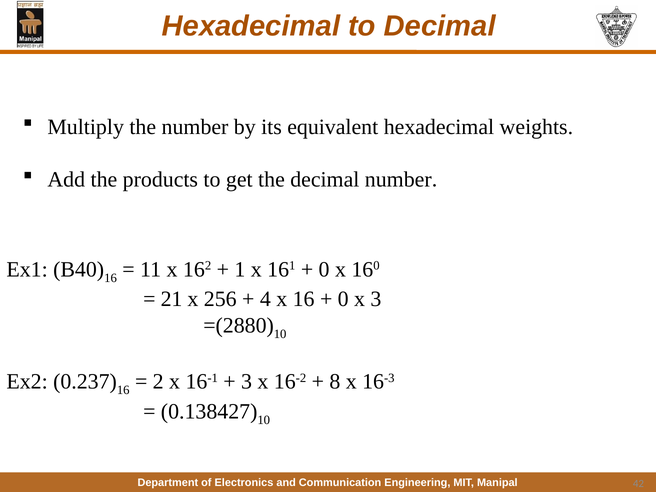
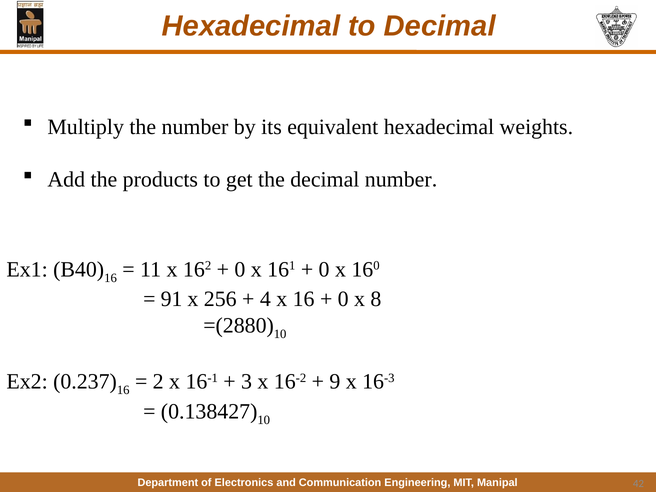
1: 1 -> 0 (240, 269)
21: 21 -> 91 (172, 299)
x 3: 3 -> 8 (376, 299)
8: 8 -> 9 (335, 382)
